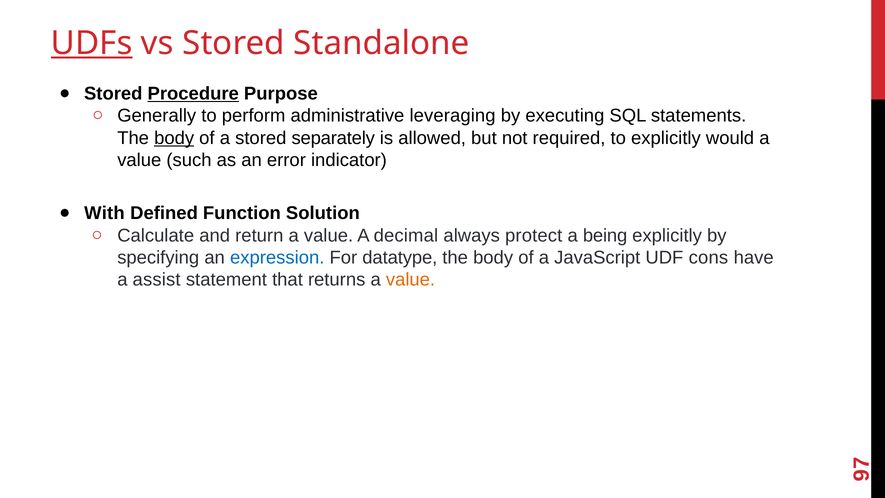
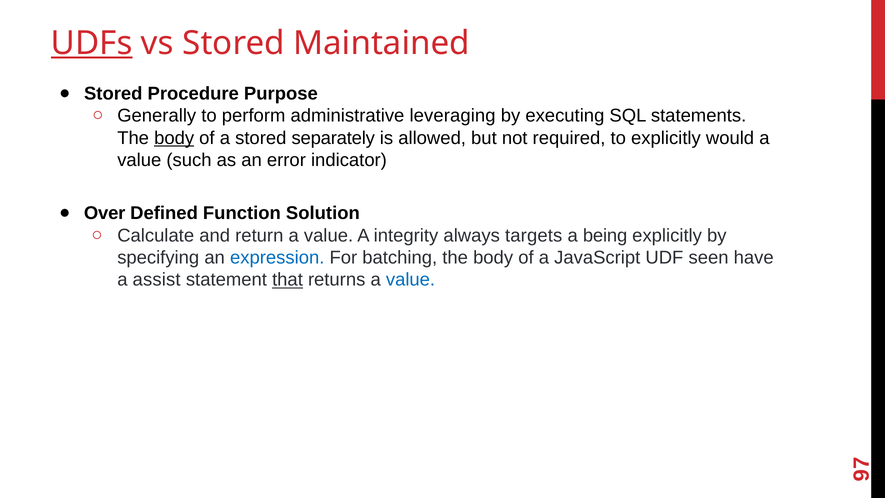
Standalone: Standalone -> Maintained (382, 43)
Procedure underline: present -> none (193, 94)
With: With -> Over (105, 213)
decimal: decimal -> integrity (406, 235)
protect: protect -> targets (534, 235)
datatype: datatype -> batching (400, 258)
cons: cons -> seen (709, 258)
that underline: none -> present (287, 280)
value colour: orange -> blue (411, 280)
